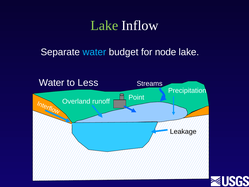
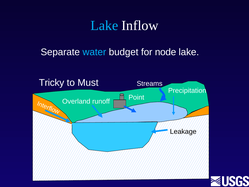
Lake colour: light green -> light blue (104, 26)
Water: Water -> Tricky (52, 82)
Less: Less -> Must (88, 82)
